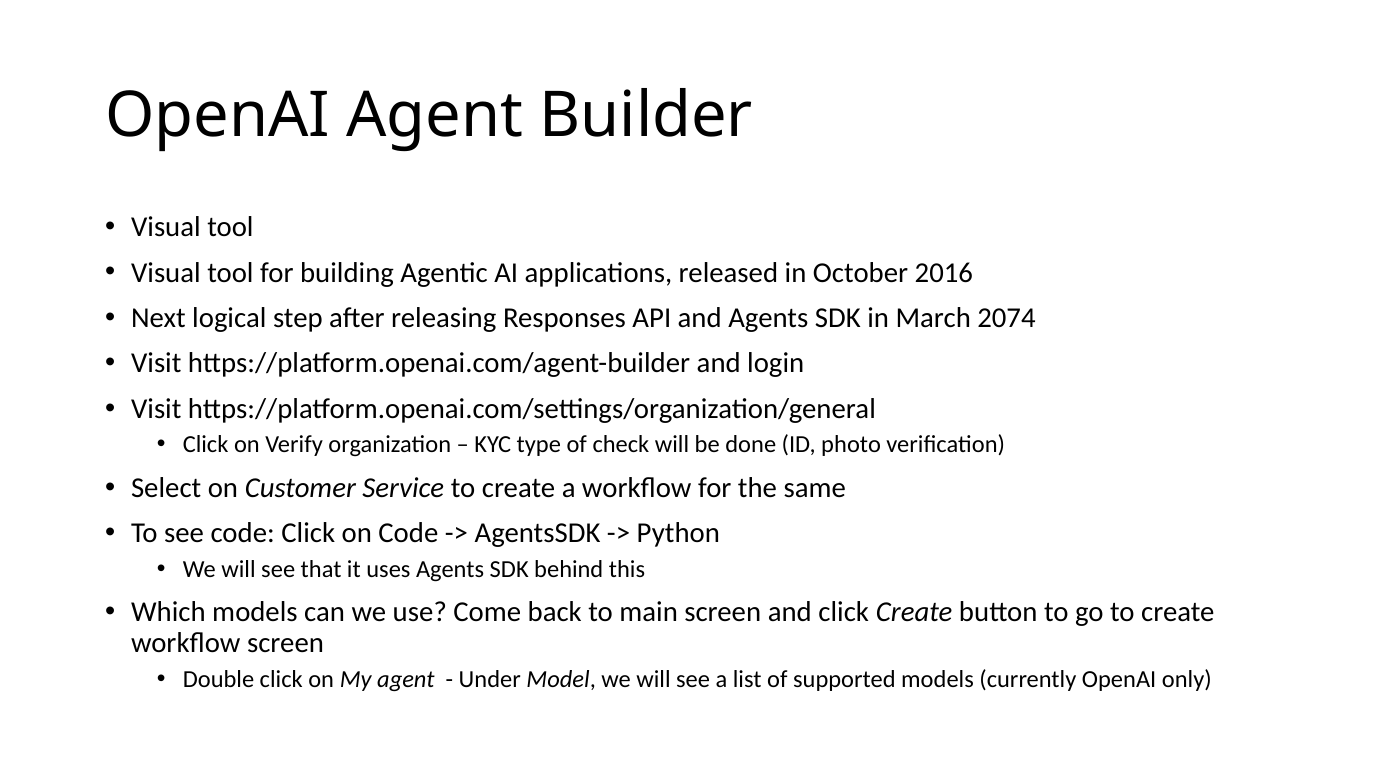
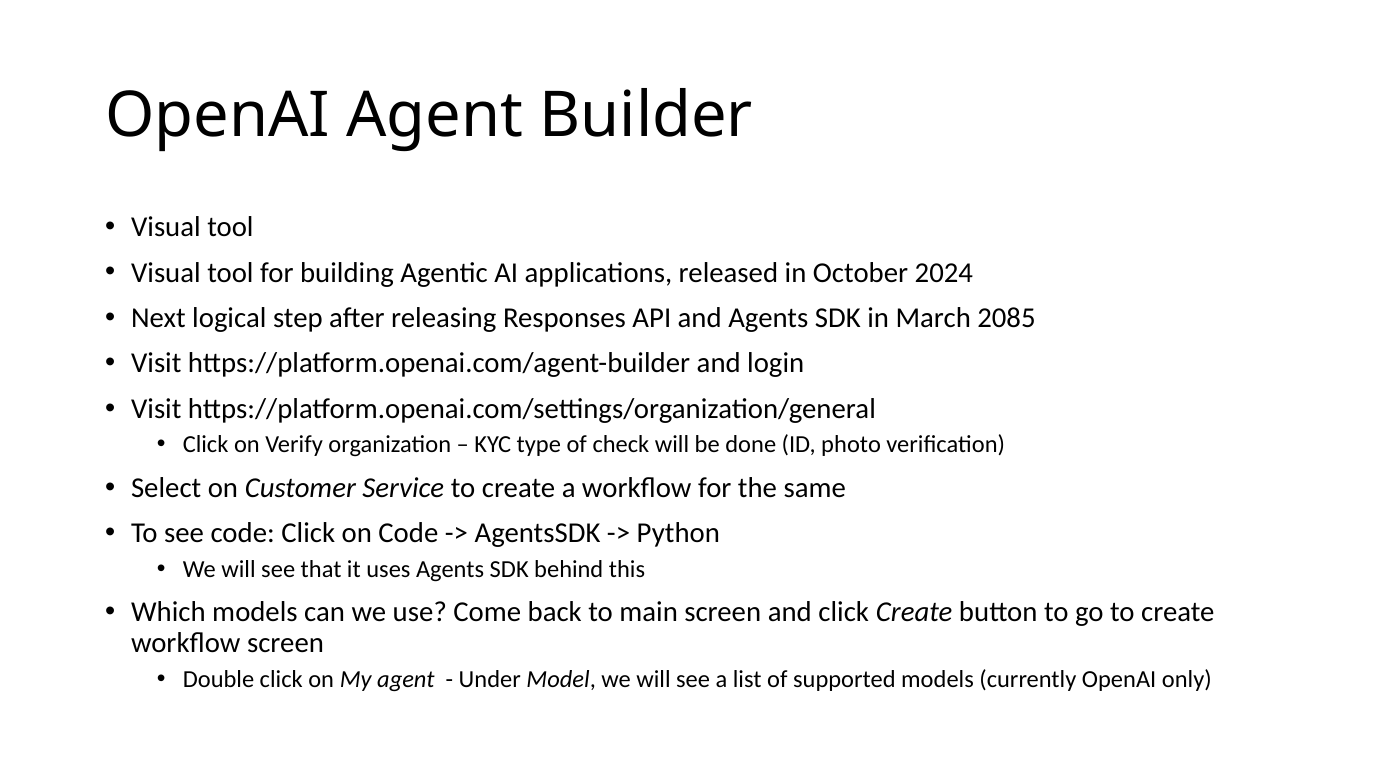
2016: 2016 -> 2024 (944, 273)
2074: 2074 -> 2085 (1006, 318)
